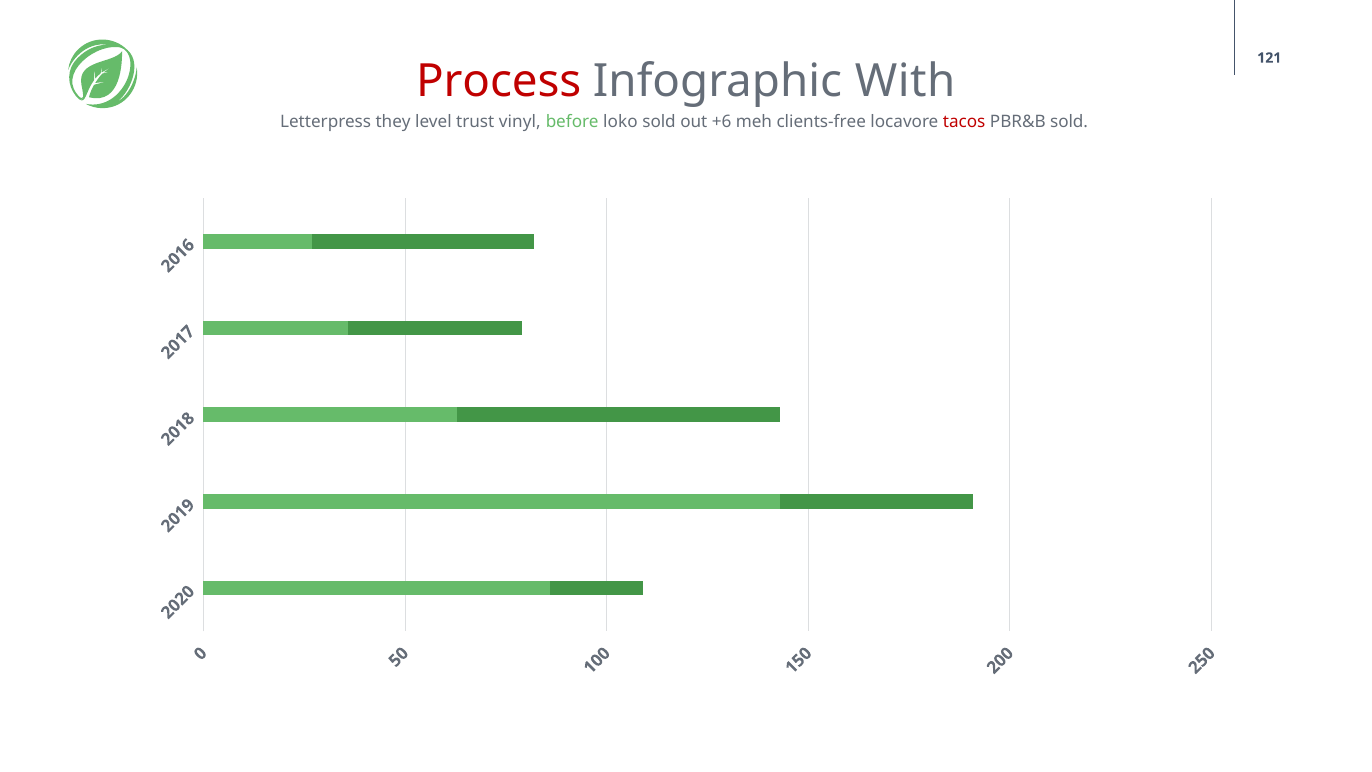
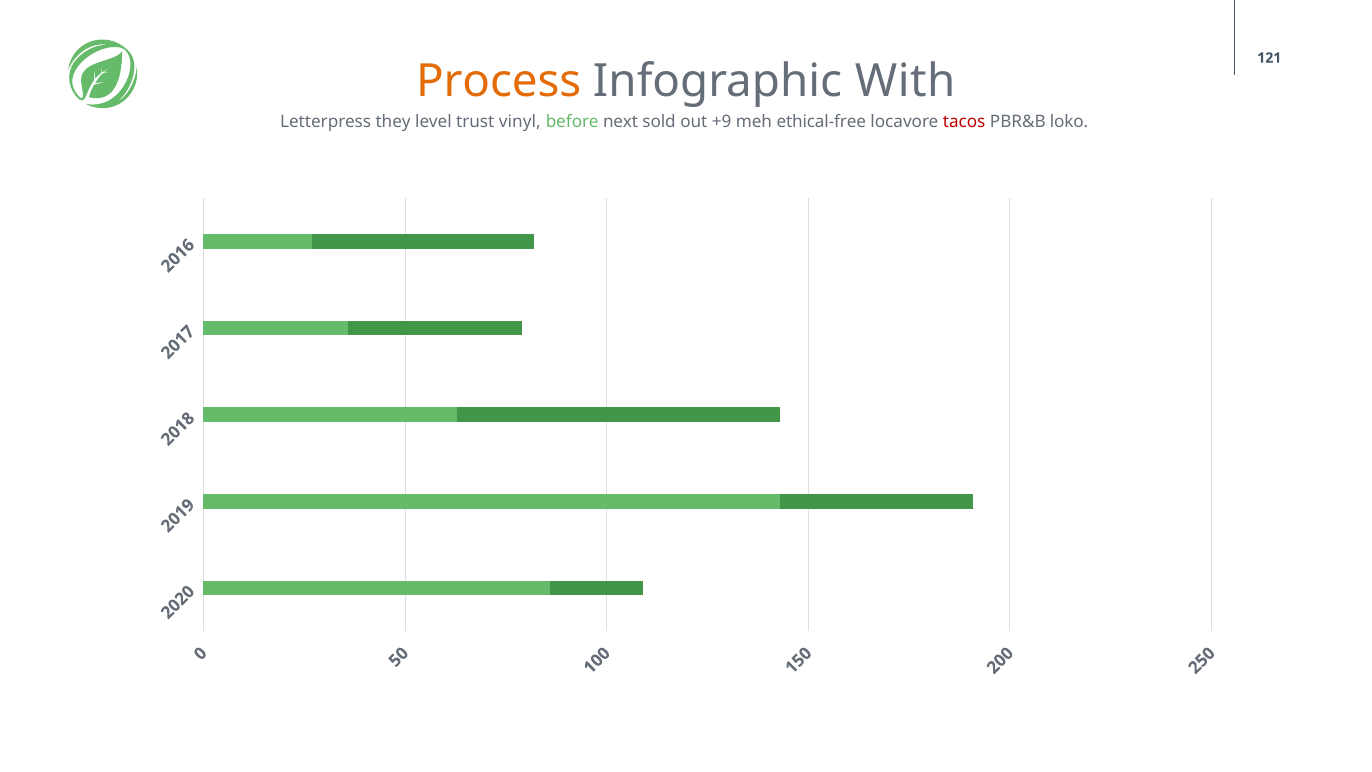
Process colour: red -> orange (499, 82)
loko: loko -> next (621, 122)
+6: +6 -> +9 (722, 122)
clients-free: clients-free -> ethical-free (821, 122)
PBR&B sold: sold -> loko (1069, 122)
